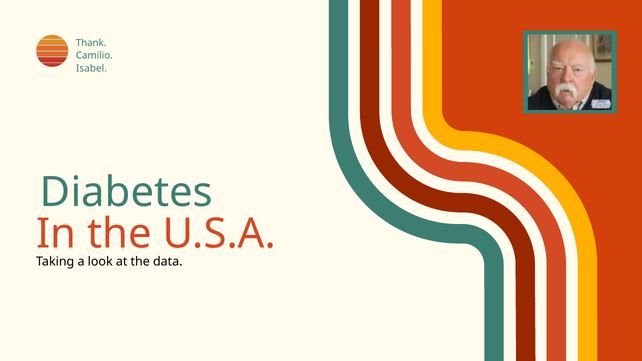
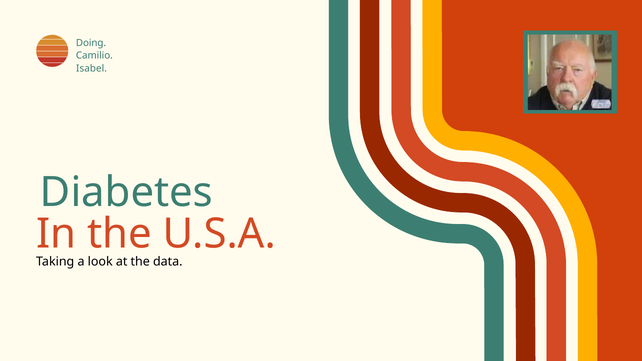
Thank: Thank -> Doing (91, 43)
